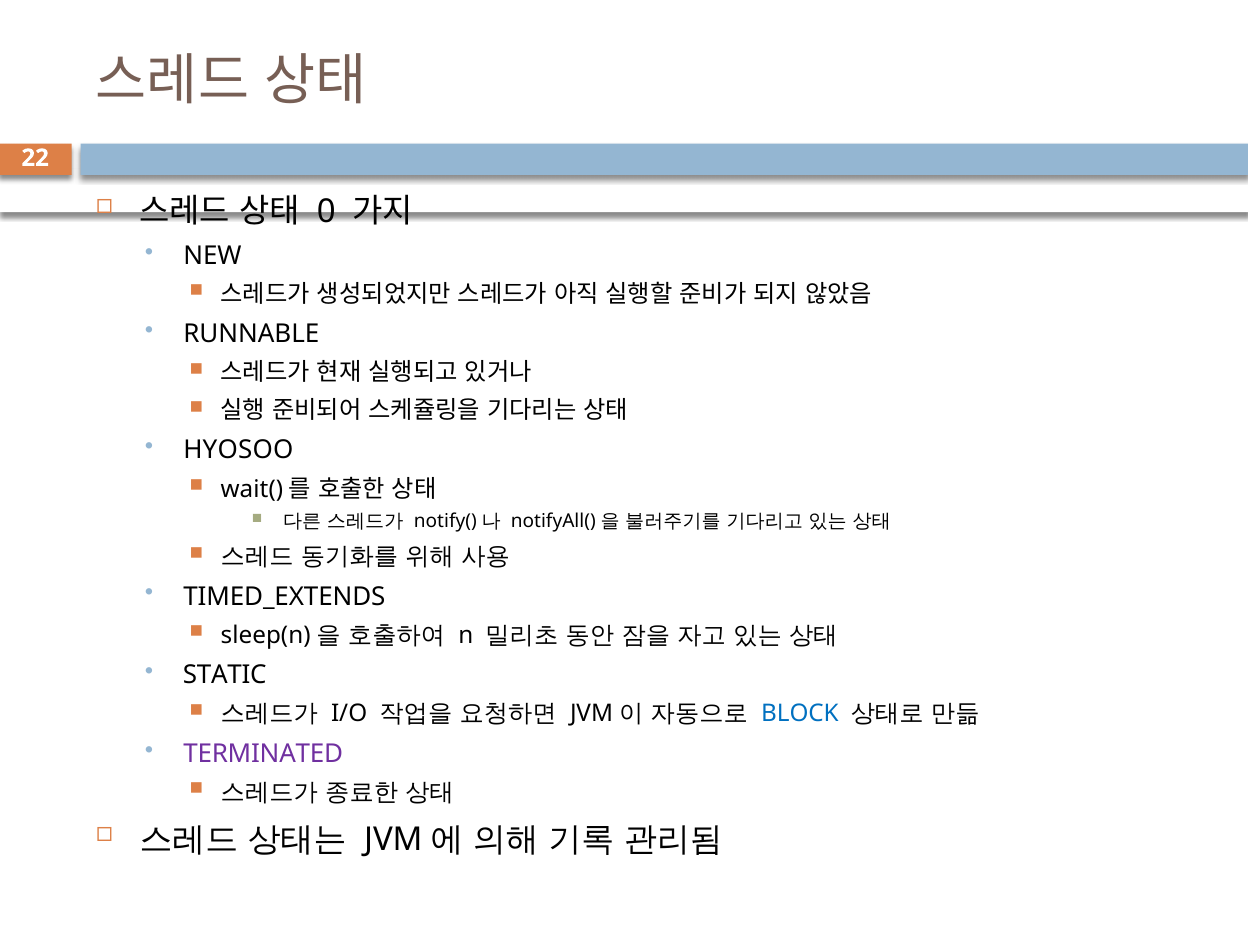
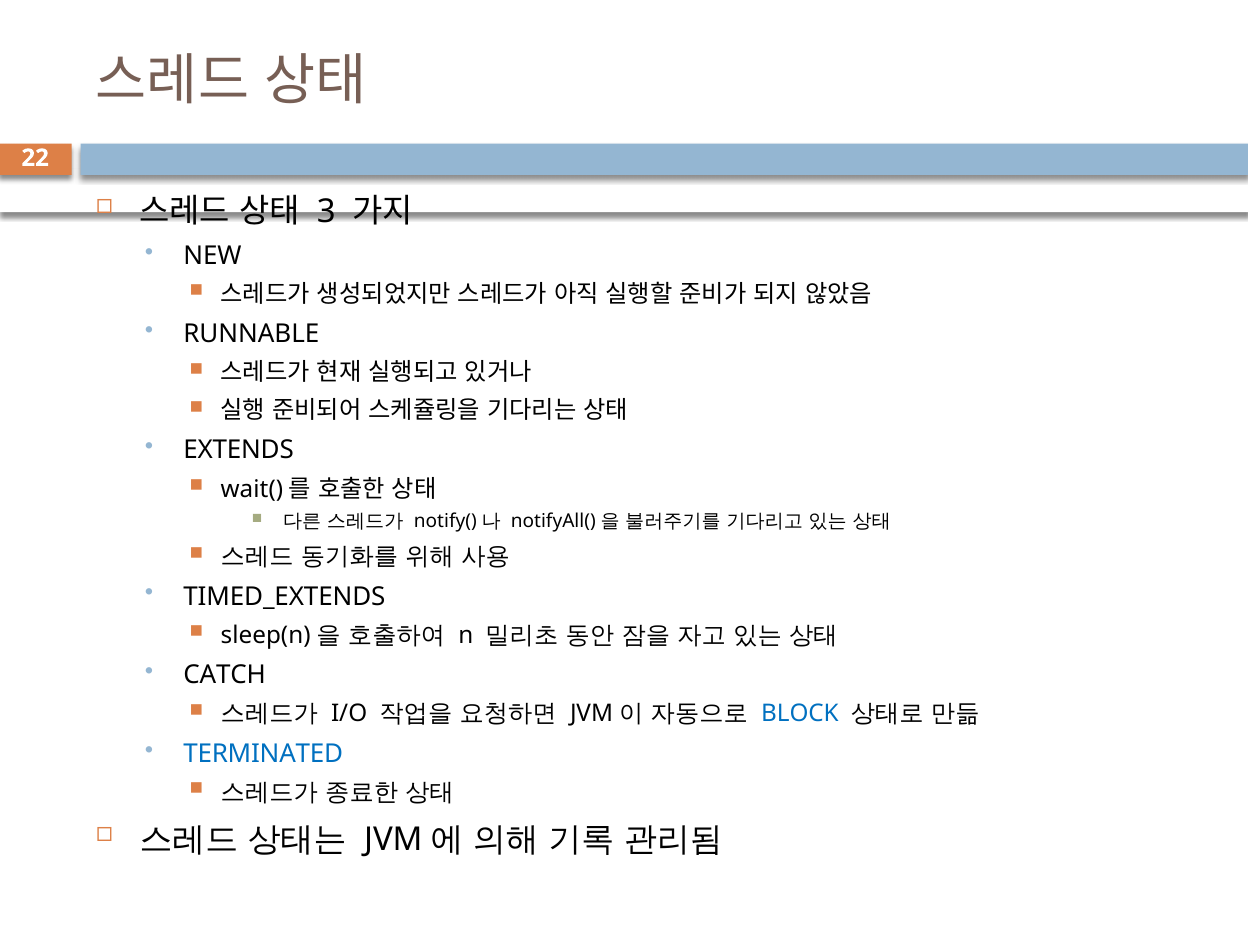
0: 0 -> 3 (326, 211)
HYOSOO: HYOSOO -> EXTENDS (239, 450)
STATIC: STATIC -> CATCH (225, 675)
TERMINATED colour: purple -> blue (263, 754)
